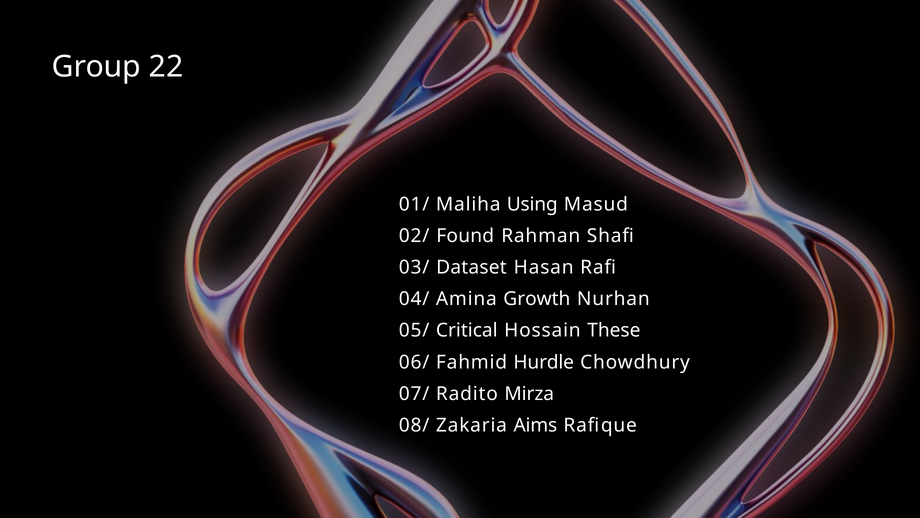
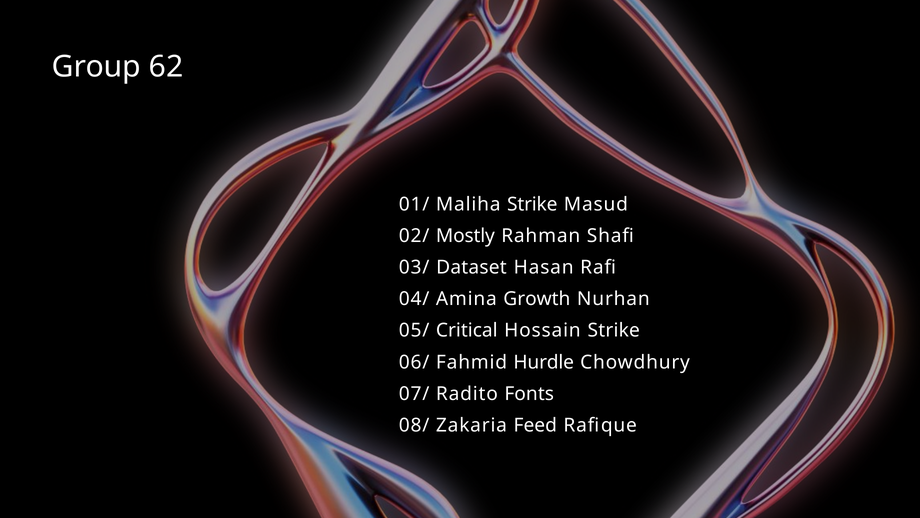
22: 22 -> 62 (166, 67)
Maliha Using: Using -> Strike (532, 204)
Found: Found -> Mostly (465, 236)
Hossain These: These -> Strike (614, 330)
Mirza: Mirza -> Fonts (529, 393)
Aims: Aims -> Feed (535, 425)
